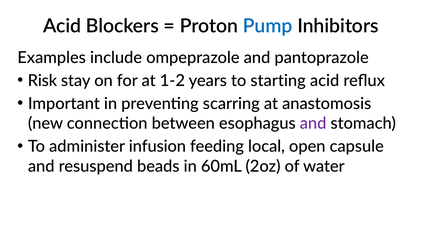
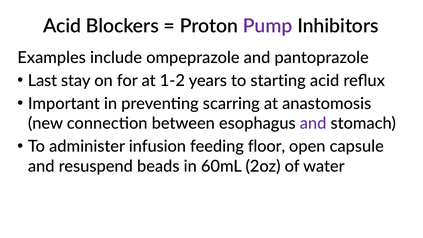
Pump colour: blue -> purple (268, 26)
Risk: Risk -> Last (42, 81)
local: local -> floor (267, 146)
